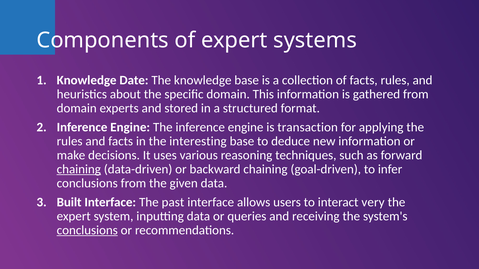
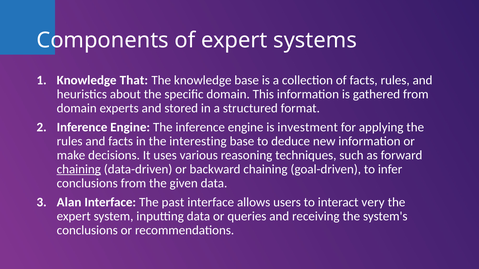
Date: Date -> That (134, 80)
transaction: transaction -> investment (308, 127)
Built: Built -> Alan (69, 202)
conclusions underline: present -> none (87, 230)
